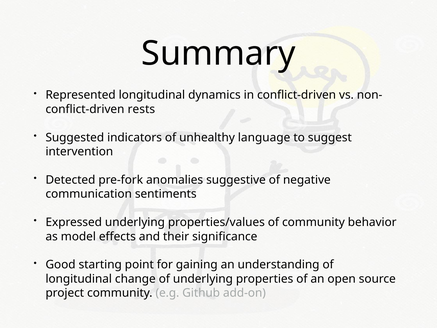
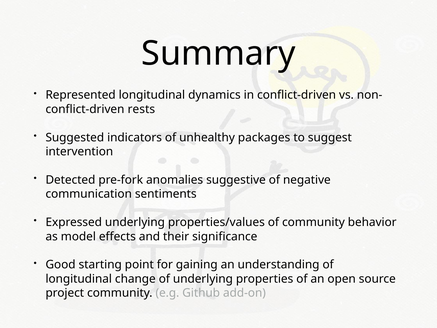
language: language -> packages (264, 137)
